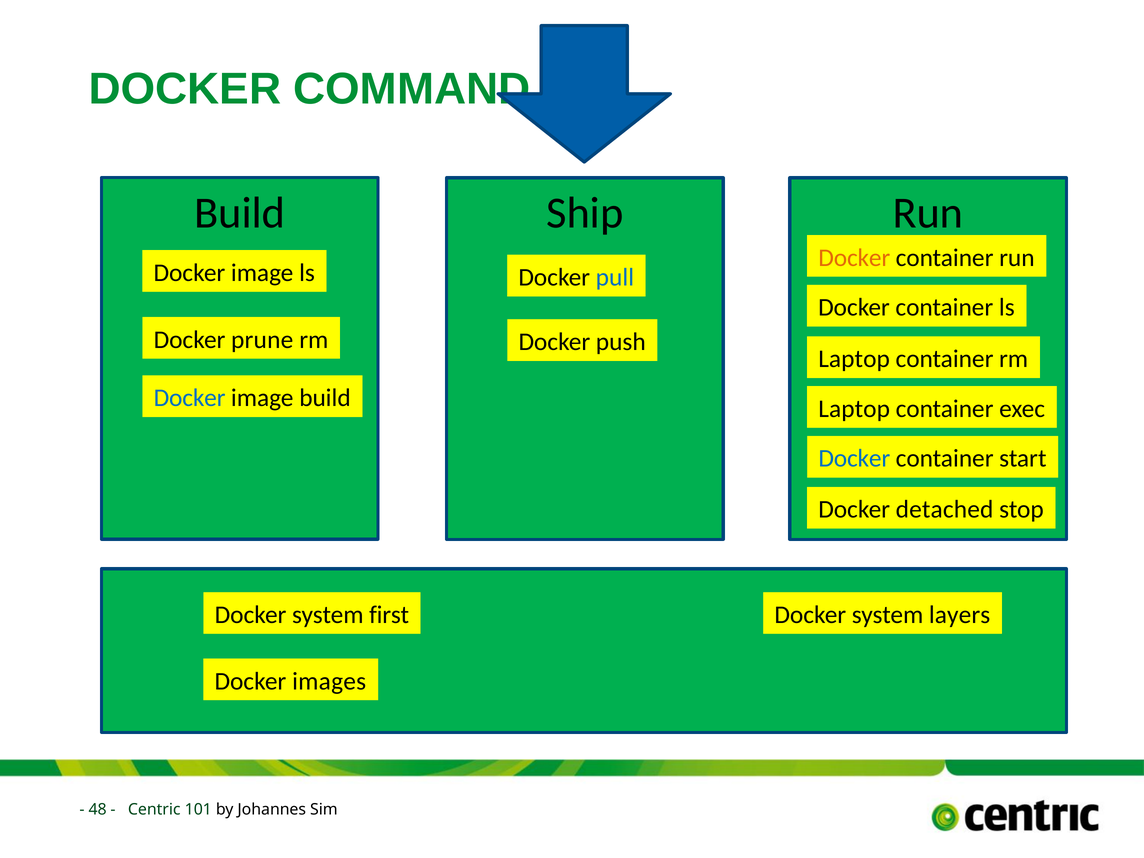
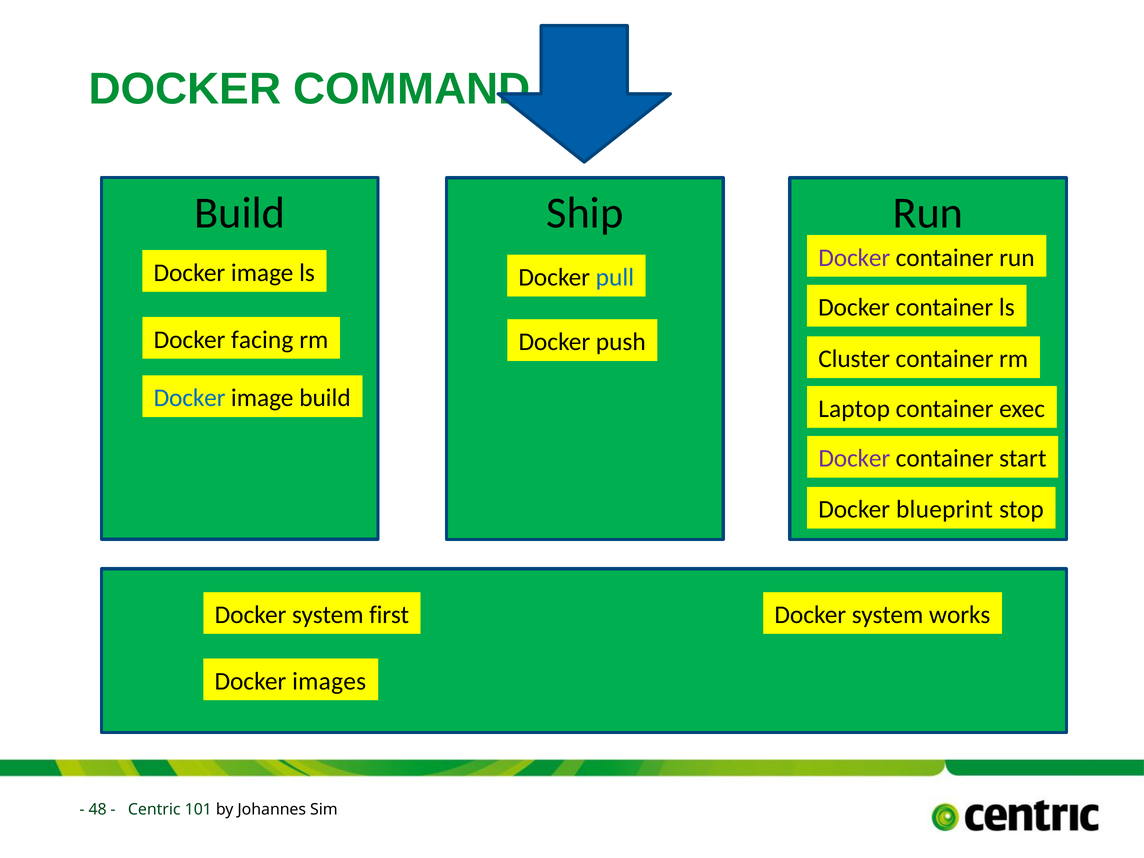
Docker colour: orange -> purple (854, 258)
prune: prune -> facing (262, 340)
Laptop: Laptop -> Cluster (854, 359)
Docker colour: blue -> purple (854, 459)
detached: detached -> blueprint (944, 510)
layers: layers -> works (960, 615)
